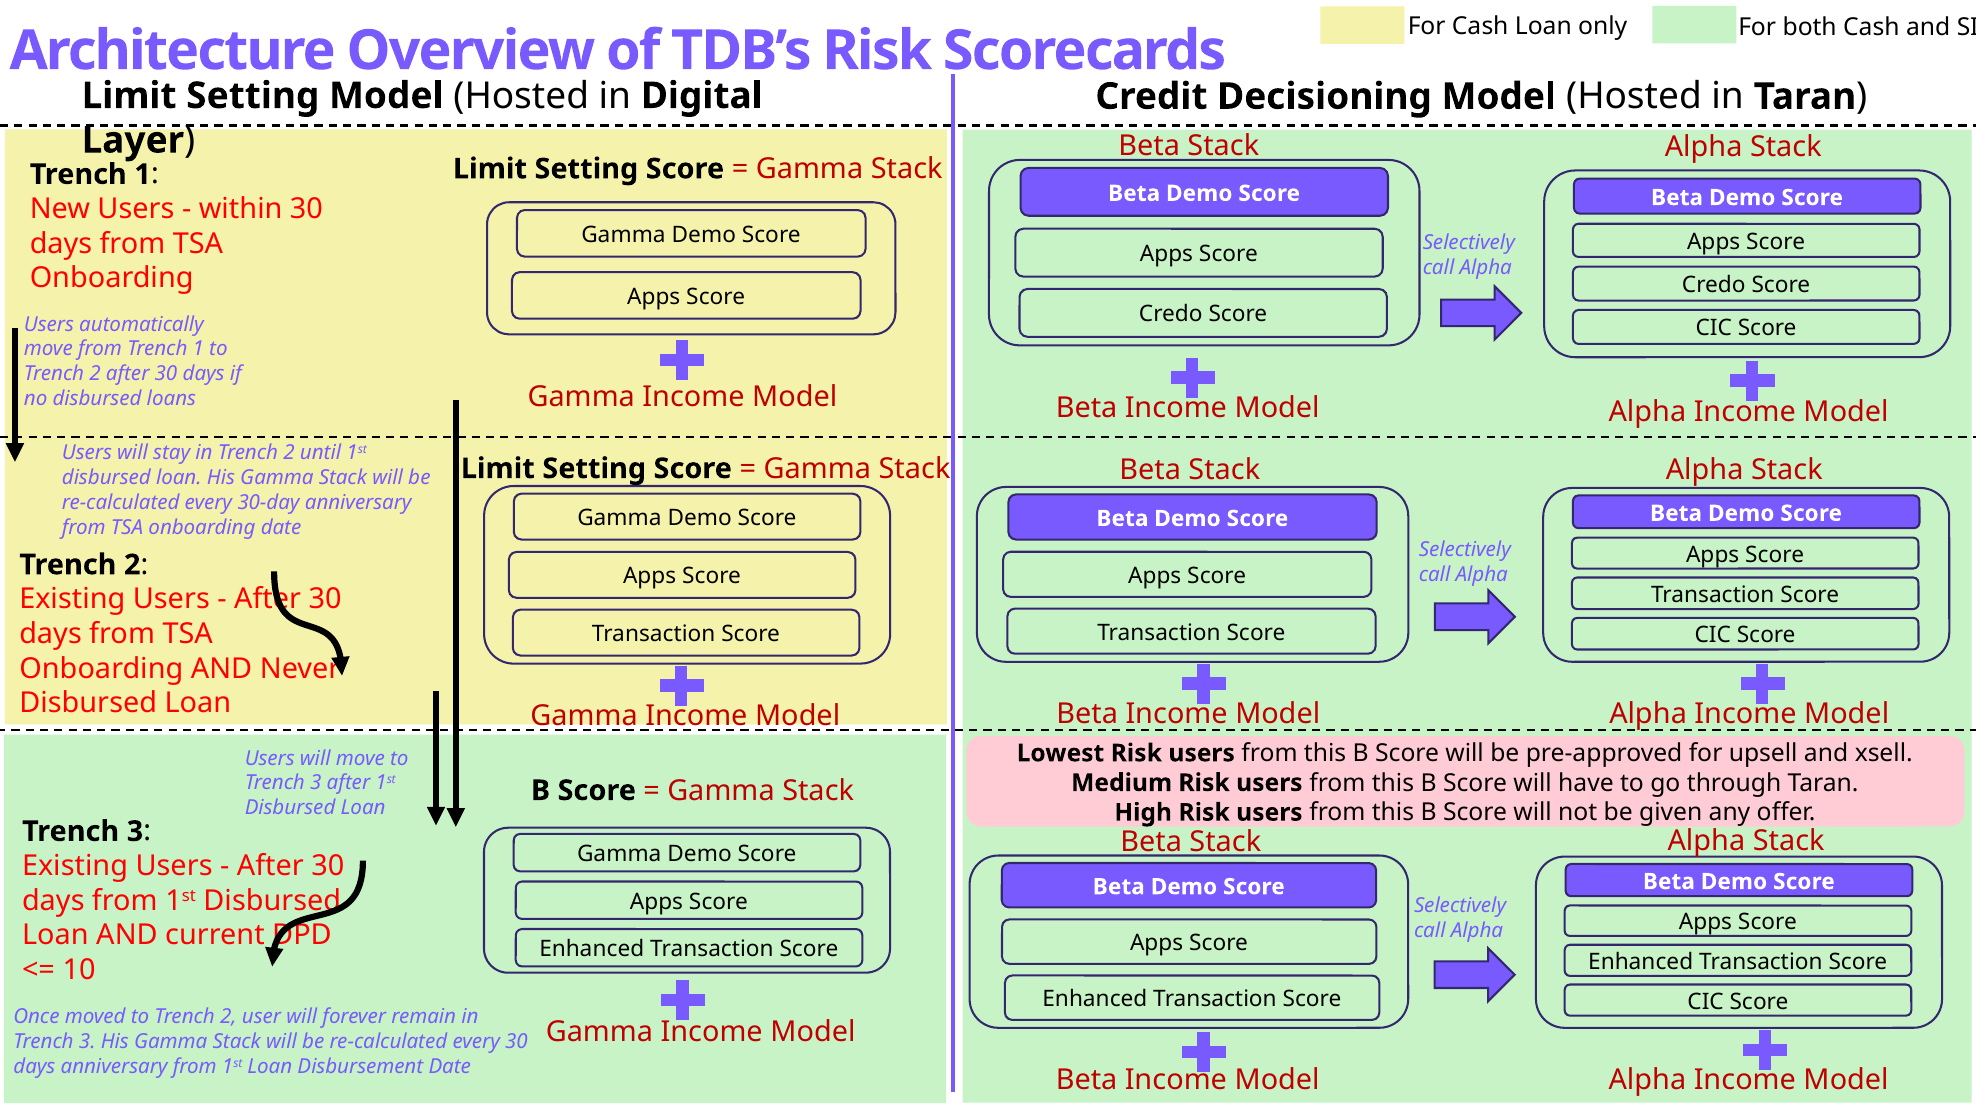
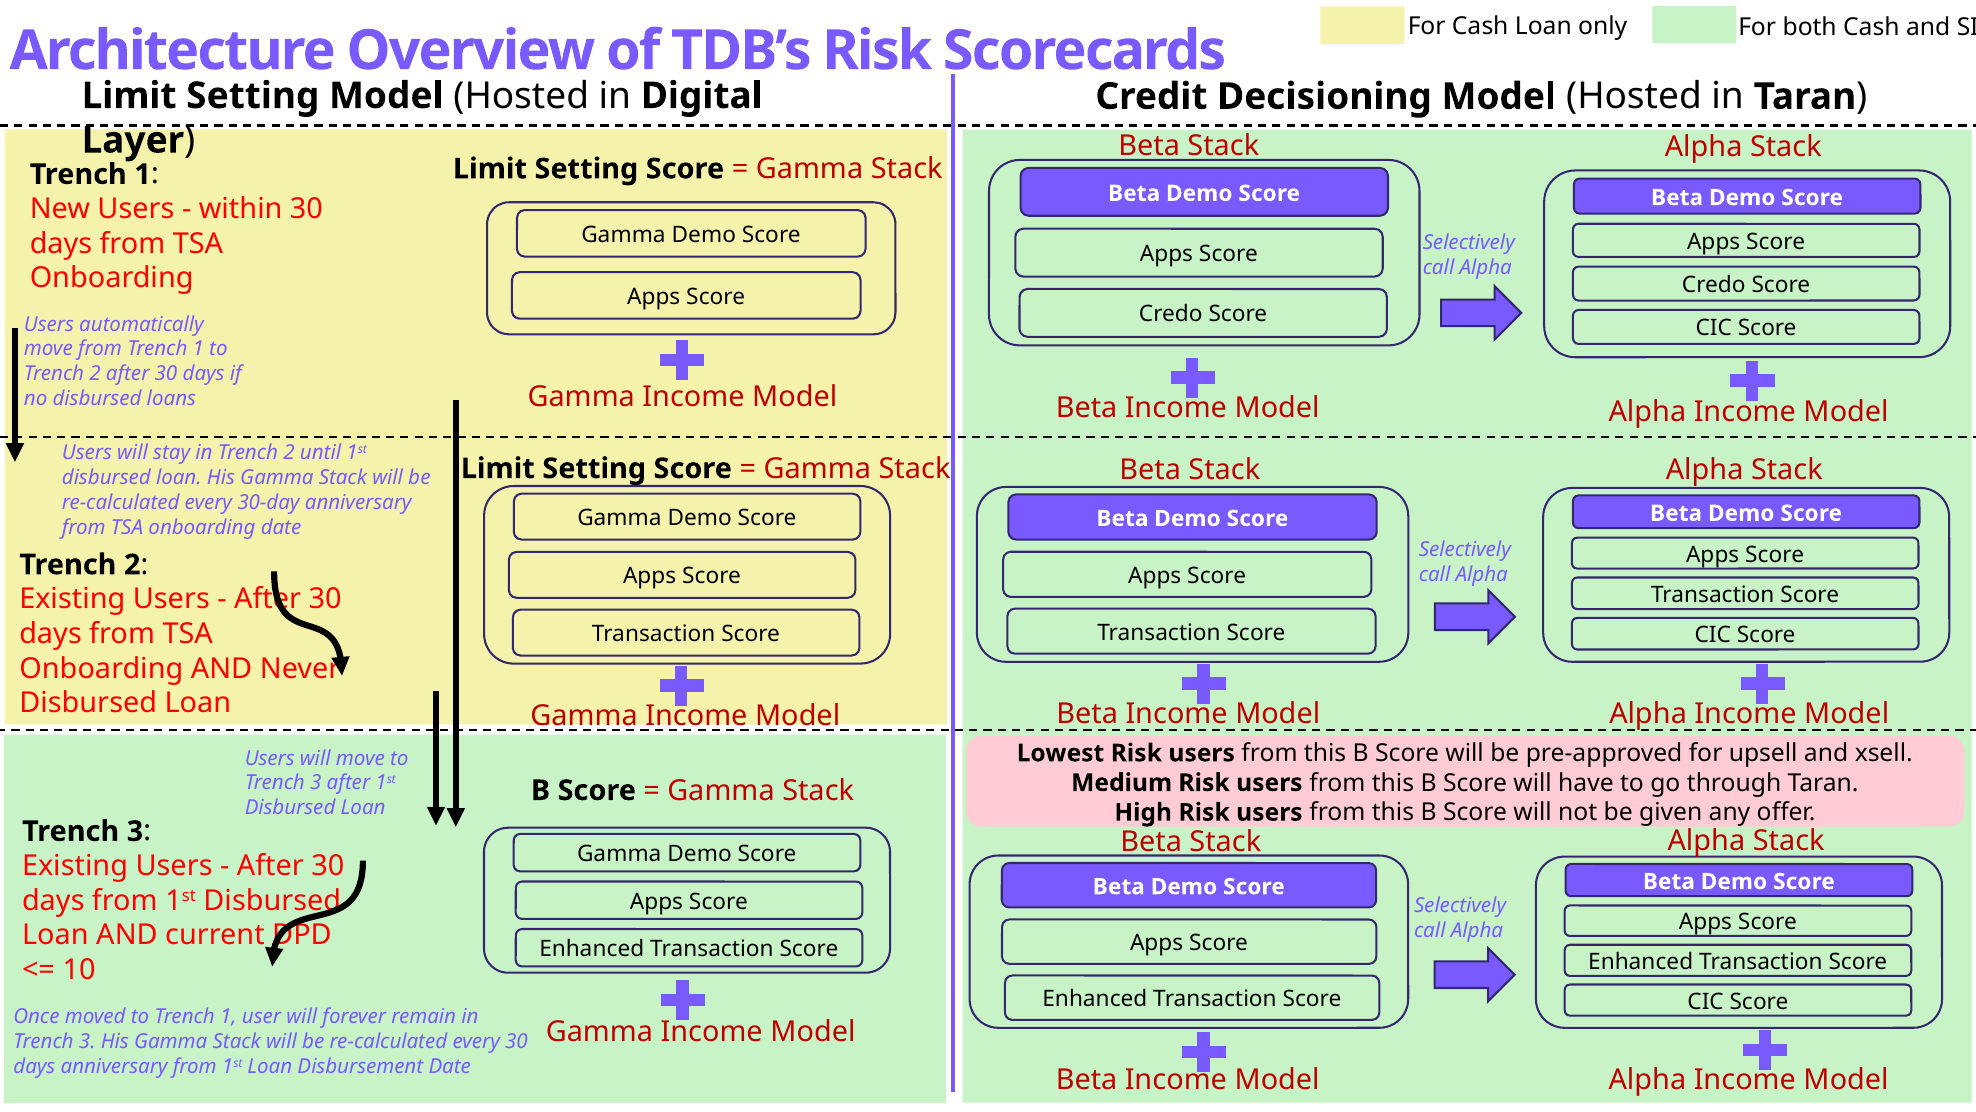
moved to Trench 2: 2 -> 1 (228, 1016)
